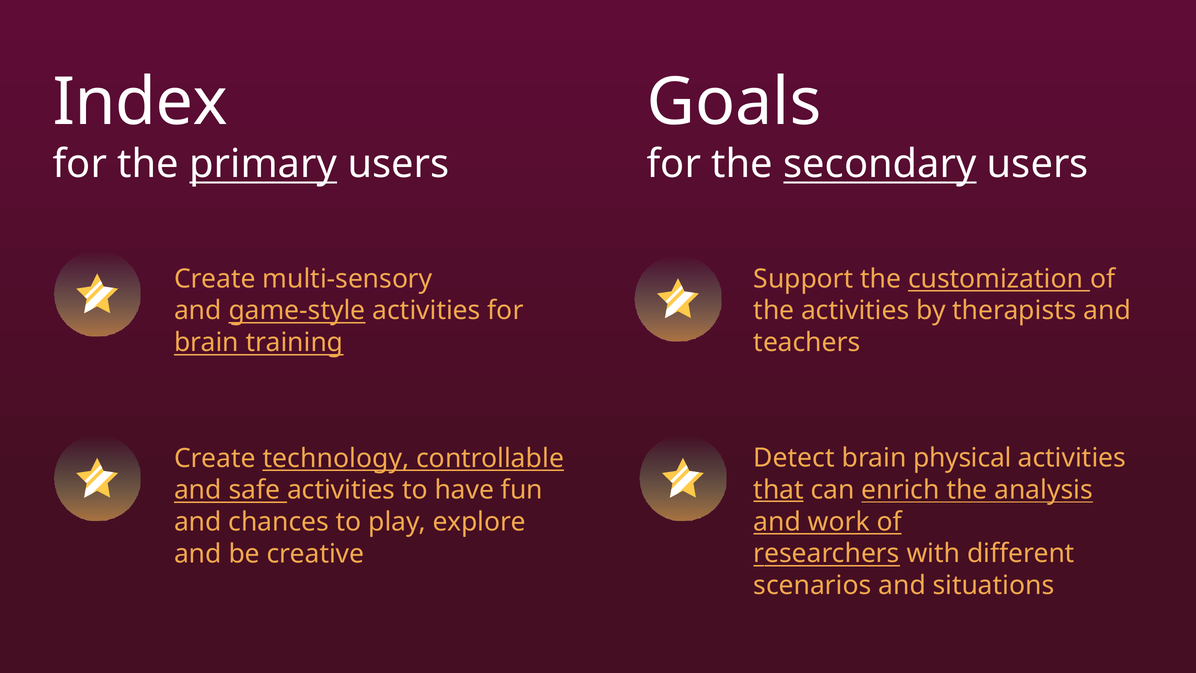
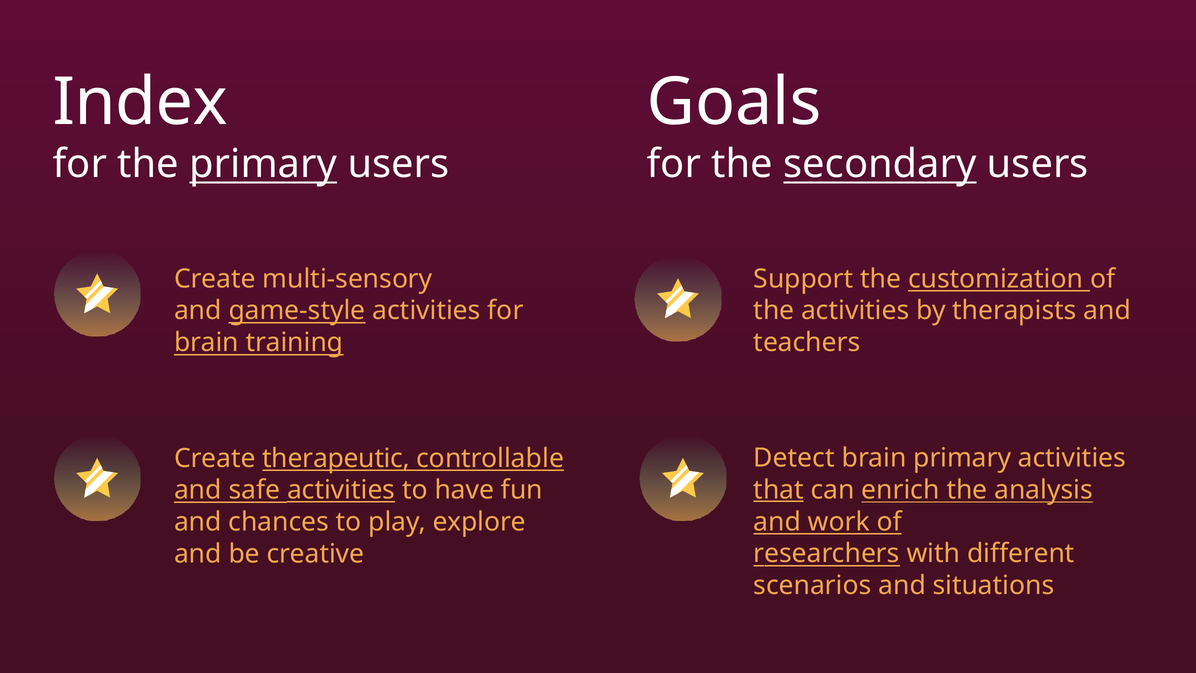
brain physical: physical -> primary (962, 458)
technology: technology -> therapeutic (336, 458)
activities underline: none -> present (341, 490)
